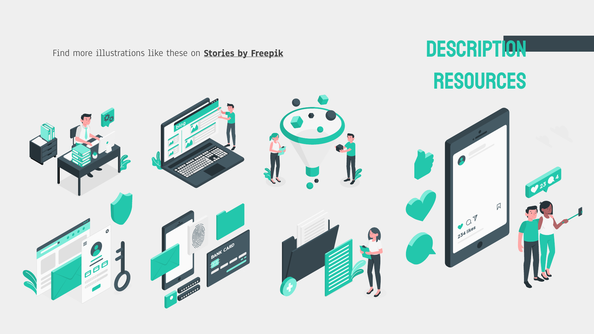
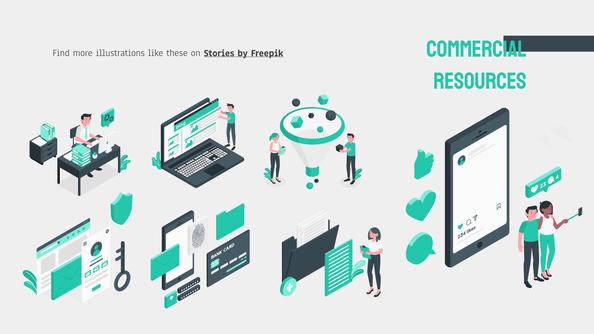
DESCRIPTION: DESCRIPTION -> COMMERCIAL (477, 49)
